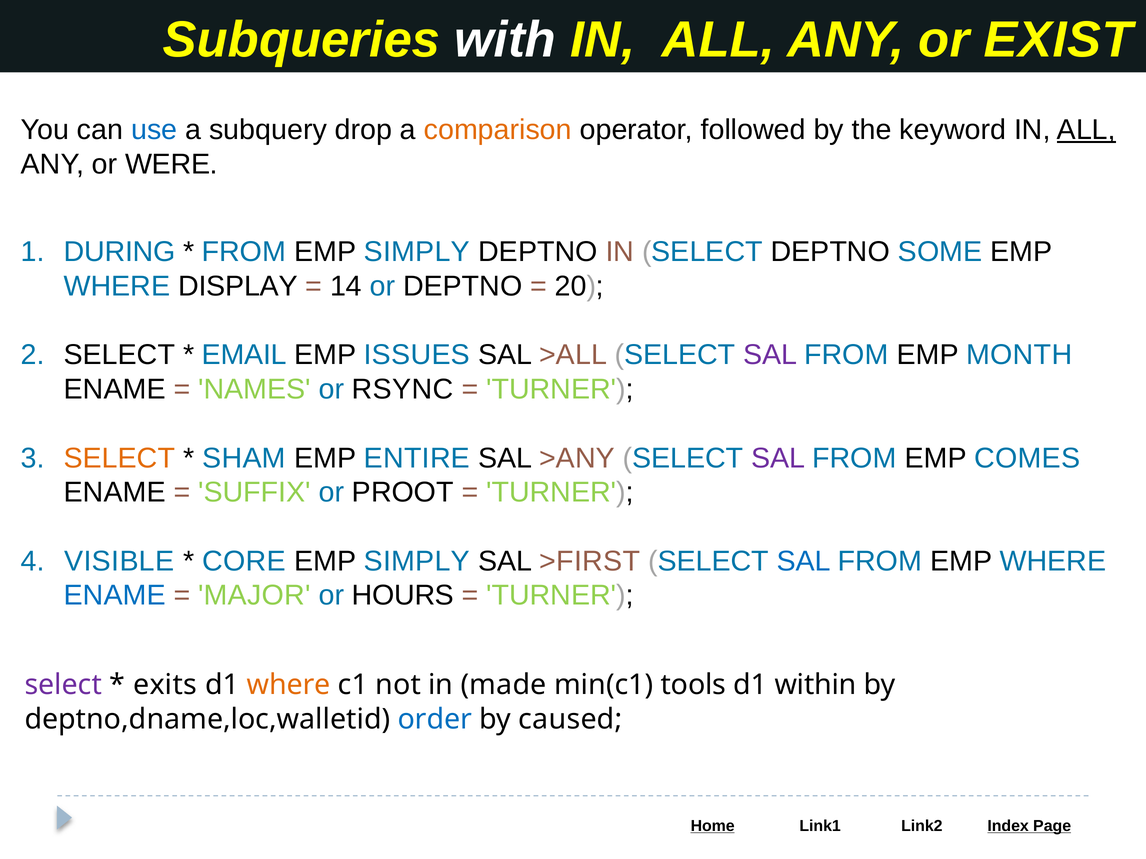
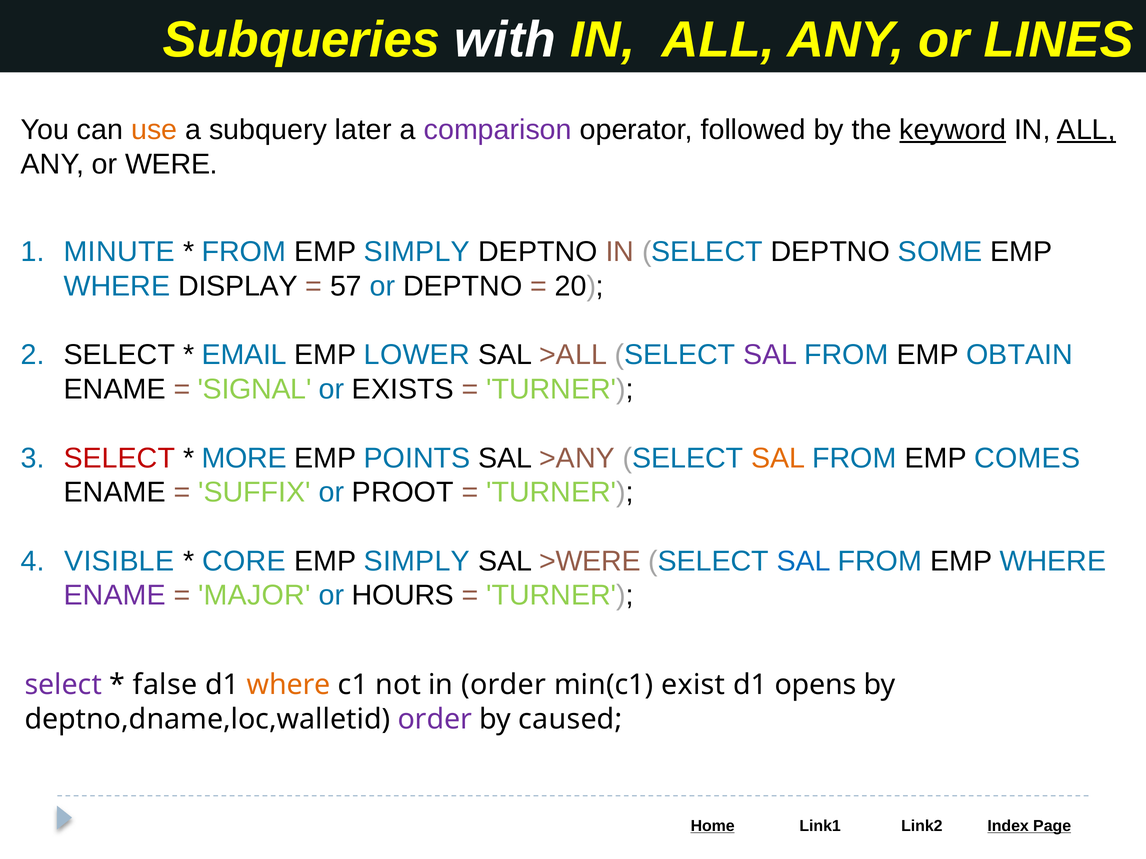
EXIST: EXIST -> LINES (1059, 40)
use colour: blue -> orange (154, 130)
drop: drop -> later (363, 130)
comparison colour: orange -> purple (498, 130)
keyword underline: none -> present (953, 130)
DURING: DURING -> MINUTE (119, 252)
14: 14 -> 57 (346, 286)
ISSUES: ISSUES -> LOWER (417, 355)
MONTH: MONTH -> OBTAIN (1019, 355)
NAMES: NAMES -> SIGNAL (255, 390)
RSYNC: RSYNC -> EXISTS (403, 390)
SELECT colour: orange -> red (119, 458)
SHAM: SHAM -> MORE (244, 458)
ENTIRE: ENTIRE -> POINTS (417, 458)
SAL colour: purple -> orange (778, 458)
>FIRST: >FIRST -> >WERE (590, 562)
ENAME colour: blue -> purple (115, 596)
exits: exits -> false (165, 685)
in made: made -> order (504, 685)
tools: tools -> exist (693, 685)
within: within -> opens (816, 685)
order colour: blue -> purple (435, 720)
